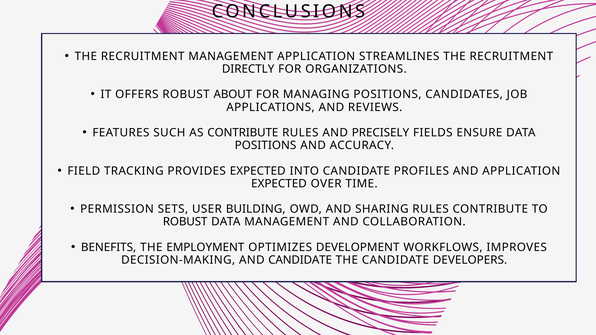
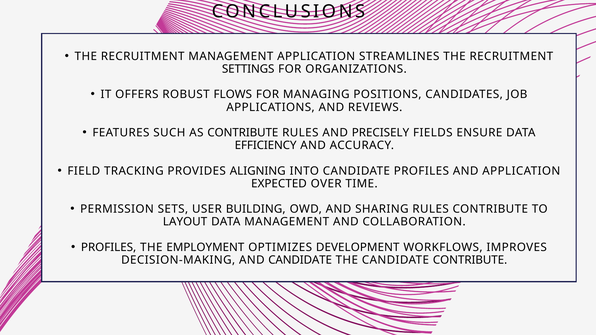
DIRECTLY: DIRECTLY -> SETTINGS (248, 69)
ABOUT: ABOUT -> FLOWS (233, 95)
POSITIONS: POSITIONS -> EFFICIENCY (266, 145)
PROVIDES EXPECTED: EXPECTED -> ALIGNING (258, 171)
ROBUST: ROBUST -> LAYOUT (185, 222)
BENEFITS: BENEFITS -> PROFILES (109, 247)
CANDIDATE DEVELOPERS: DEVELOPERS -> CONTRIBUTE (470, 260)
